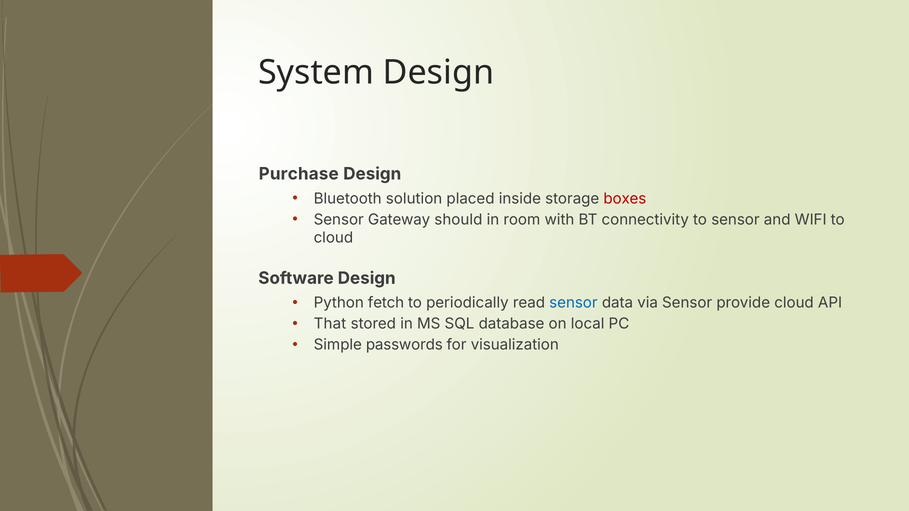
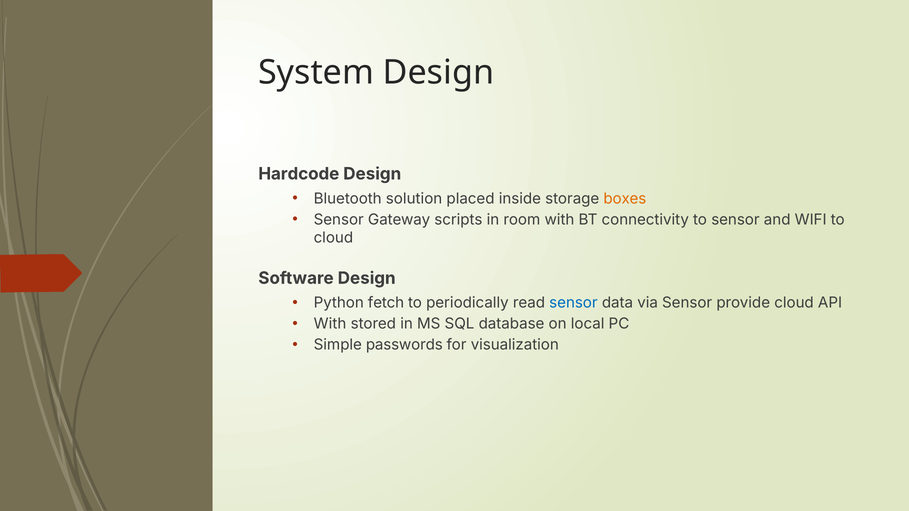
Purchase: Purchase -> Hardcode (299, 174)
boxes colour: red -> orange (625, 199)
should: should -> scripts (458, 220)
That: That -> With (330, 324)
